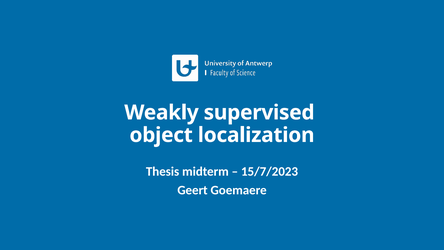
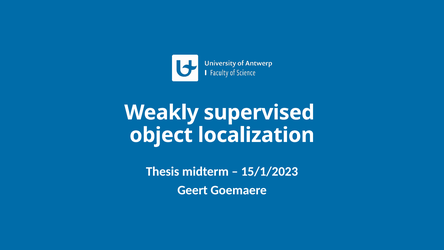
15/7/2023: 15/7/2023 -> 15/1/2023 (270, 171)
